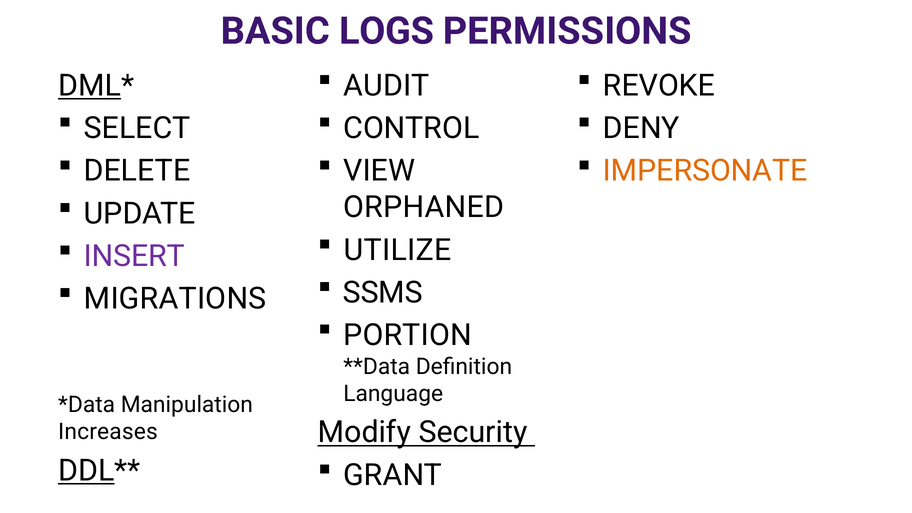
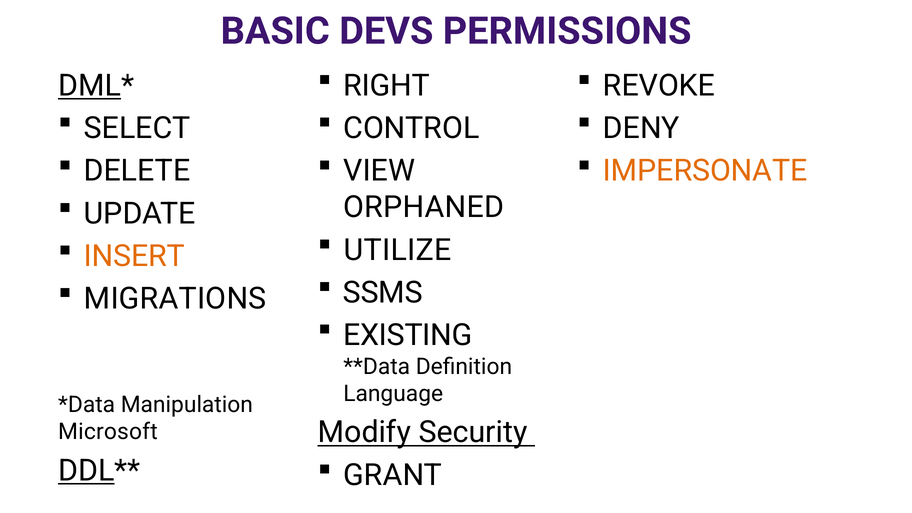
LOGS: LOGS -> DEVS (386, 31)
AUDIT: AUDIT -> RIGHT (387, 86)
INSERT colour: purple -> orange (134, 256)
PORTION: PORTION -> EXISTING (408, 335)
Increases: Increases -> Microsoft (108, 432)
